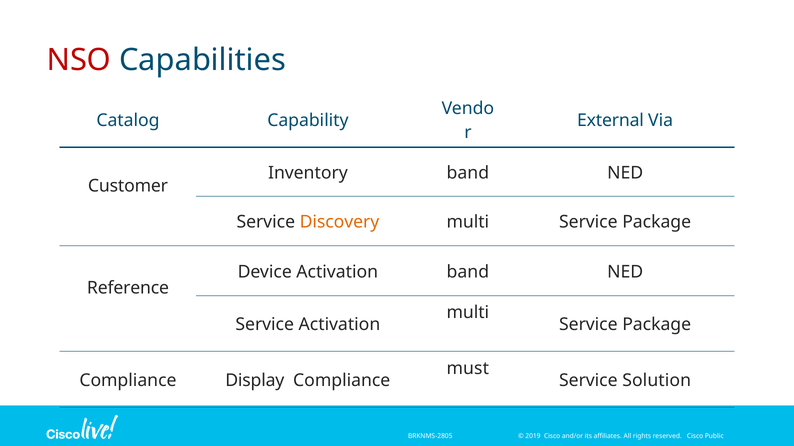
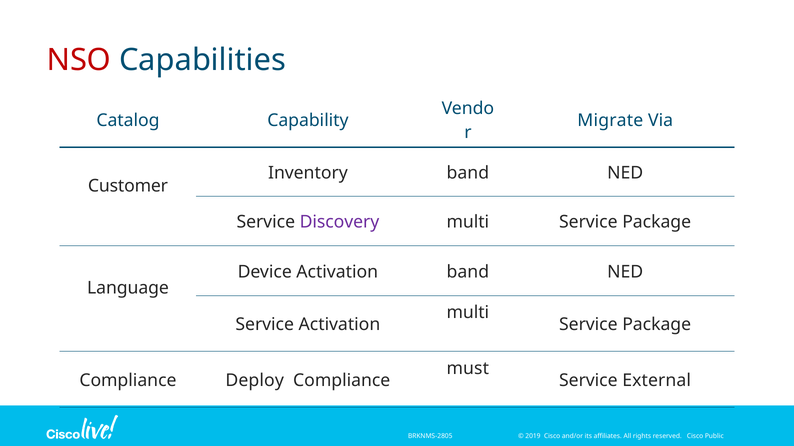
External: External -> Migrate (610, 121)
Discovery colour: orange -> purple (339, 222)
Reference: Reference -> Language (128, 288)
Display: Display -> Deploy (255, 381)
Solution: Solution -> External (657, 381)
